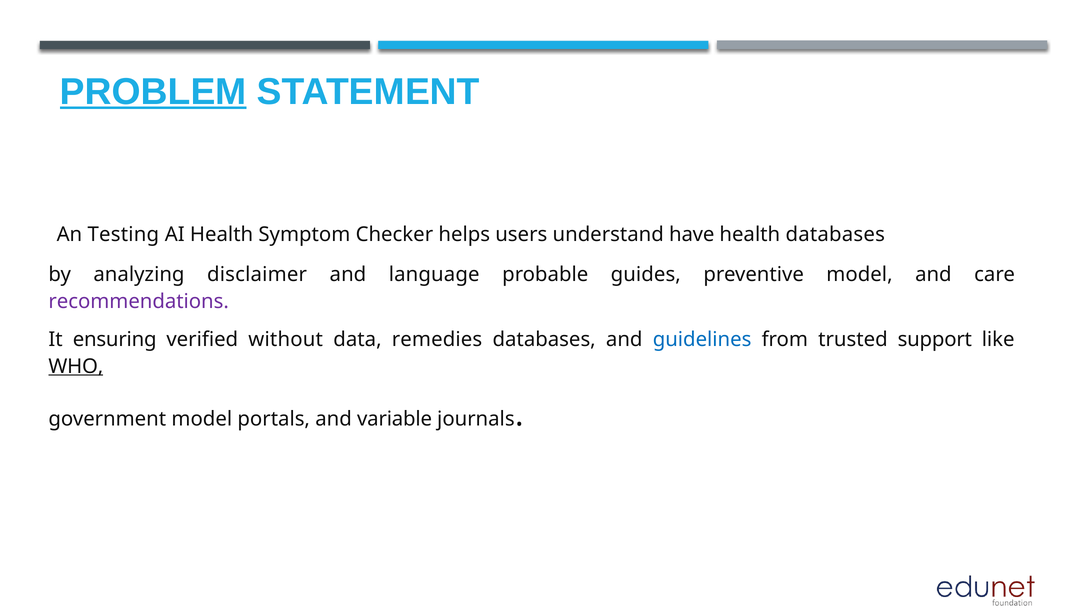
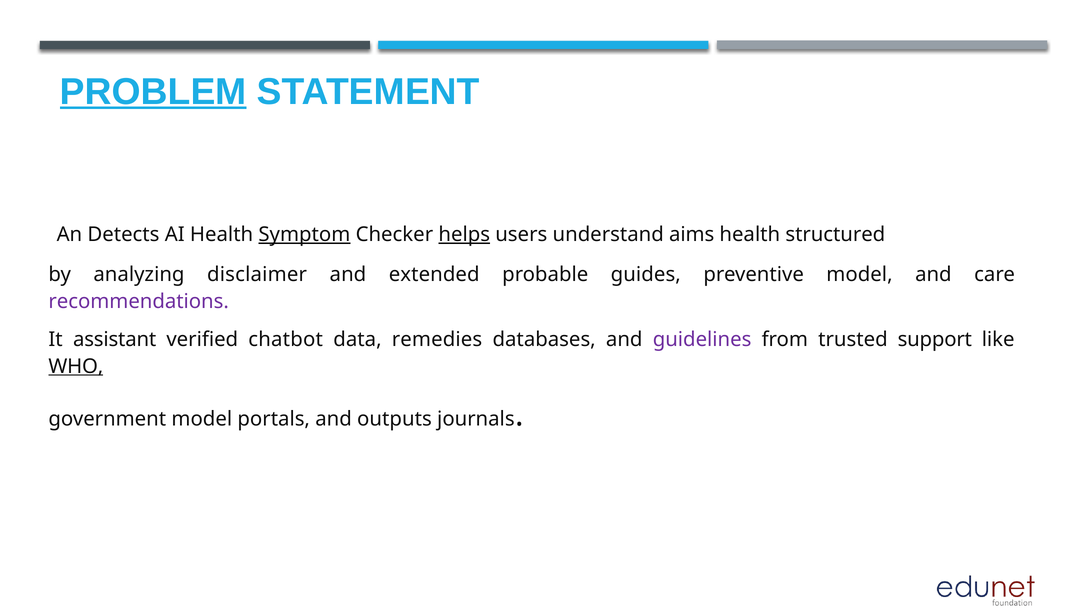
Testing: Testing -> Detects (123, 234)
Symptom underline: none -> present (304, 234)
helps underline: none -> present (464, 234)
have: have -> aims (692, 234)
health databases: databases -> structured (835, 234)
language: language -> extended (434, 274)
ensuring: ensuring -> assistant (115, 339)
without: without -> chatbot (286, 339)
guidelines colour: blue -> purple (702, 339)
variable: variable -> outputs (394, 419)
